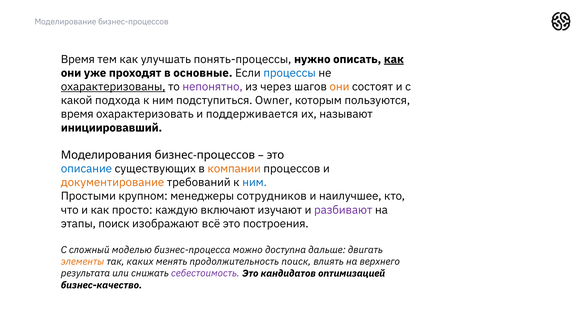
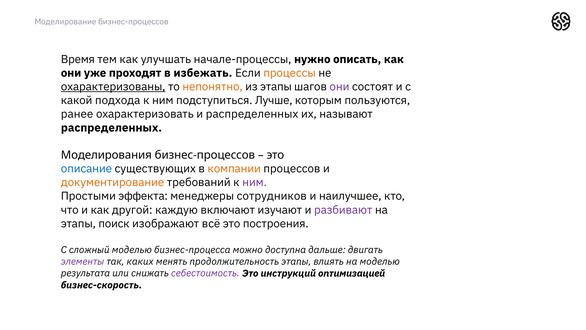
понять-процессы: понять-процессы -> начале-процессы (242, 59)
как underline: present -> none (394, 59)
основные: основные -> избежать (203, 73)
процессы colour: blue -> orange (290, 73)
непонятно colour: purple -> orange (213, 87)
из через: через -> этапы (276, 87)
они colour: orange -> purple (339, 87)
Owner: Owner -> Лучше (274, 100)
время: время -> ранее (77, 114)
и поддерживается: поддерживается -> распределенных (252, 114)
инициировавший: инициировавший -> распределенных (111, 128)
ним colour: blue -> purple (255, 182)
крупном: крупном -> эффекта (143, 196)
просто: просто -> другой (132, 210)
элементы colour: orange -> purple (83, 261)
продолжительность поиск: поиск -> этапы (296, 261)
на верхнего: верхнего -> моделью (380, 261)
кандидатов: кандидатов -> инструкций (288, 273)
бизнес-качество: бизнес-качество -> бизнес-скорость (101, 285)
